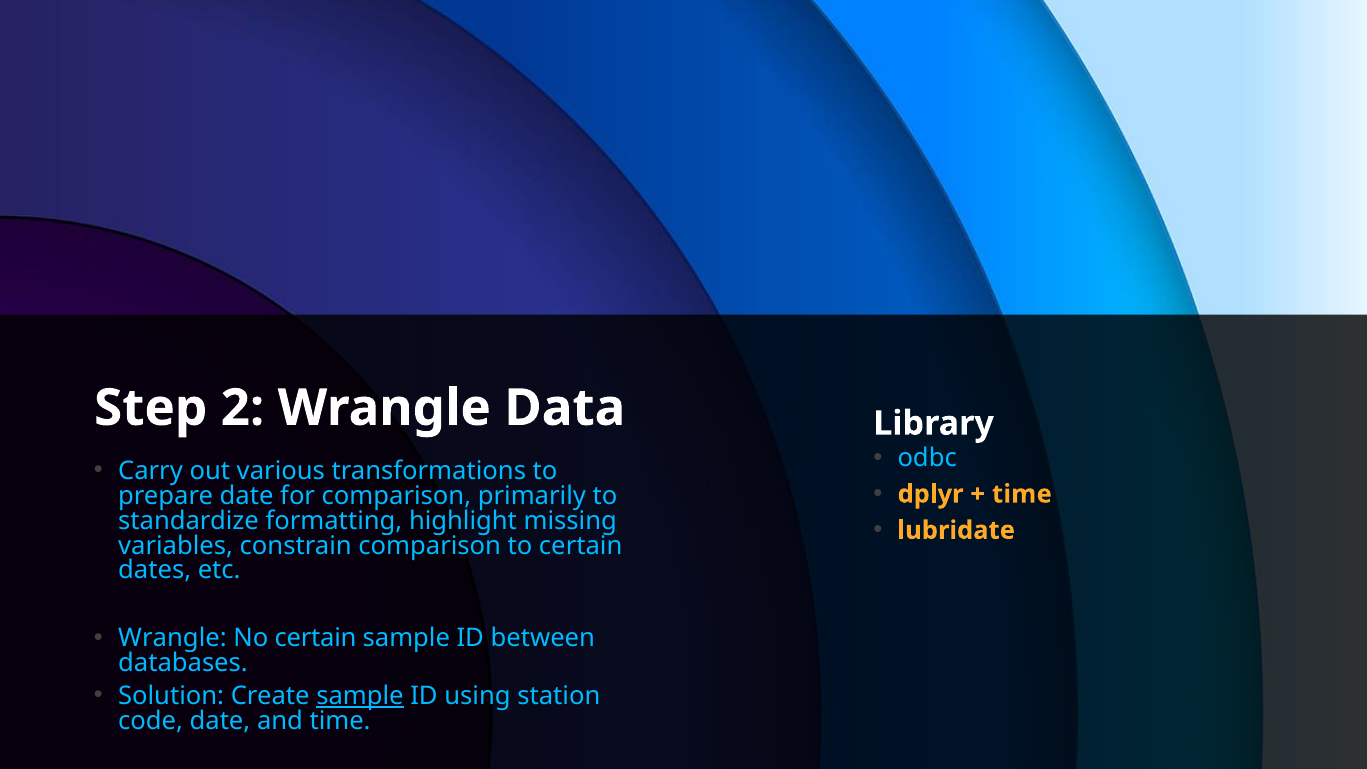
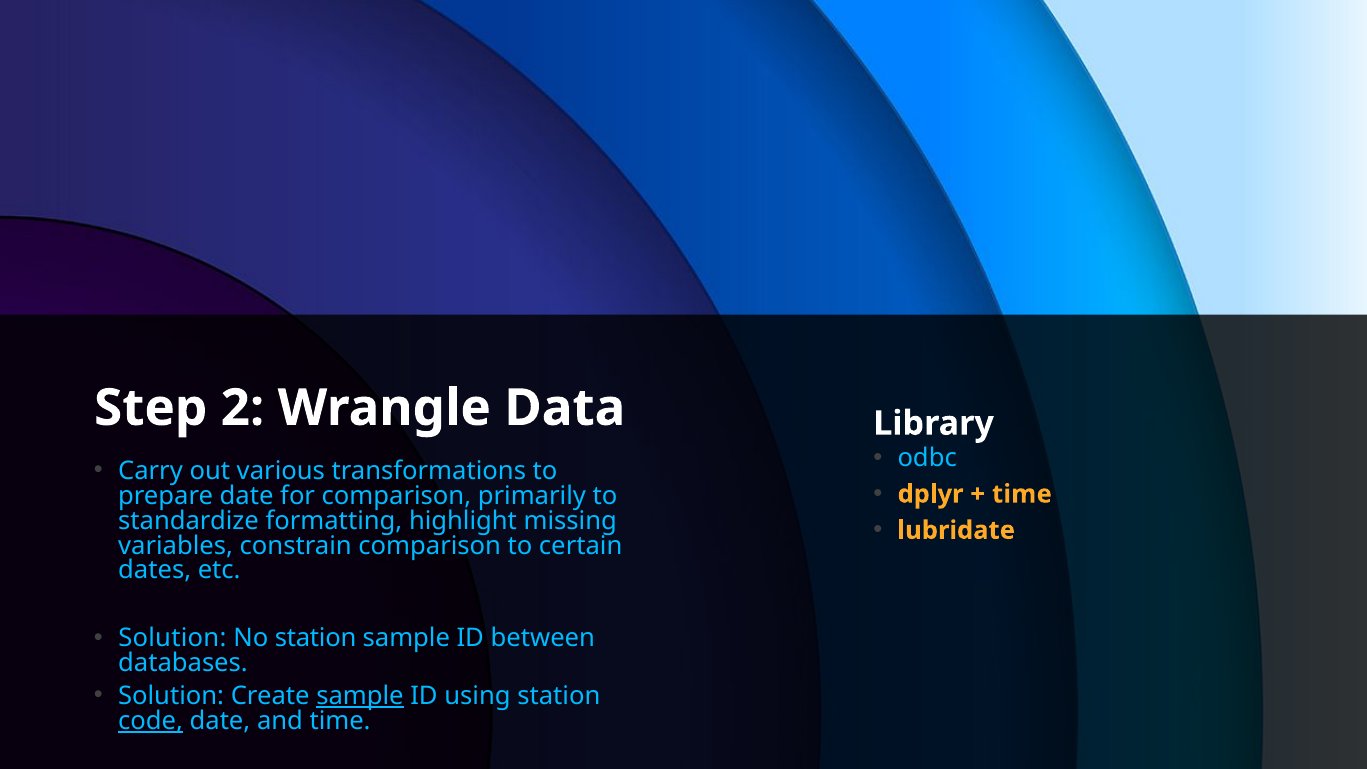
Wrangle: Wrangle -> Solution (172, 638)
No certain: certain -> station (316, 638)
code underline: none -> present (151, 721)
